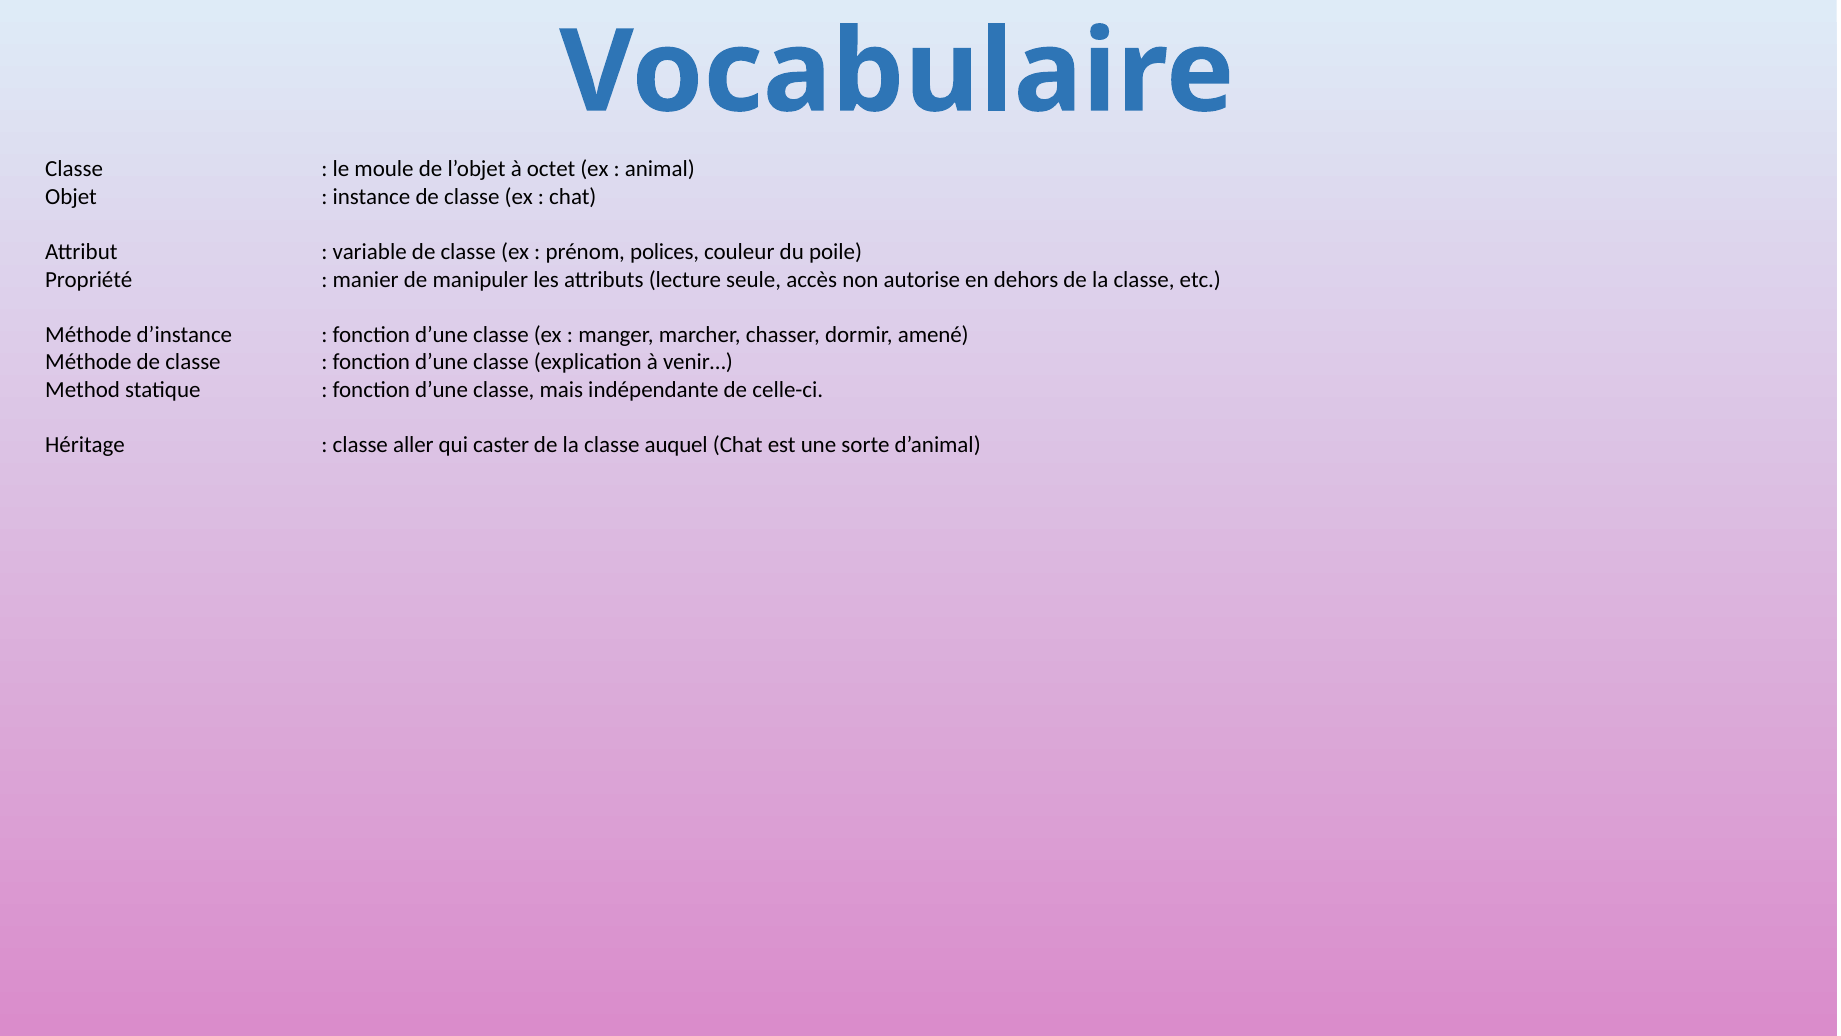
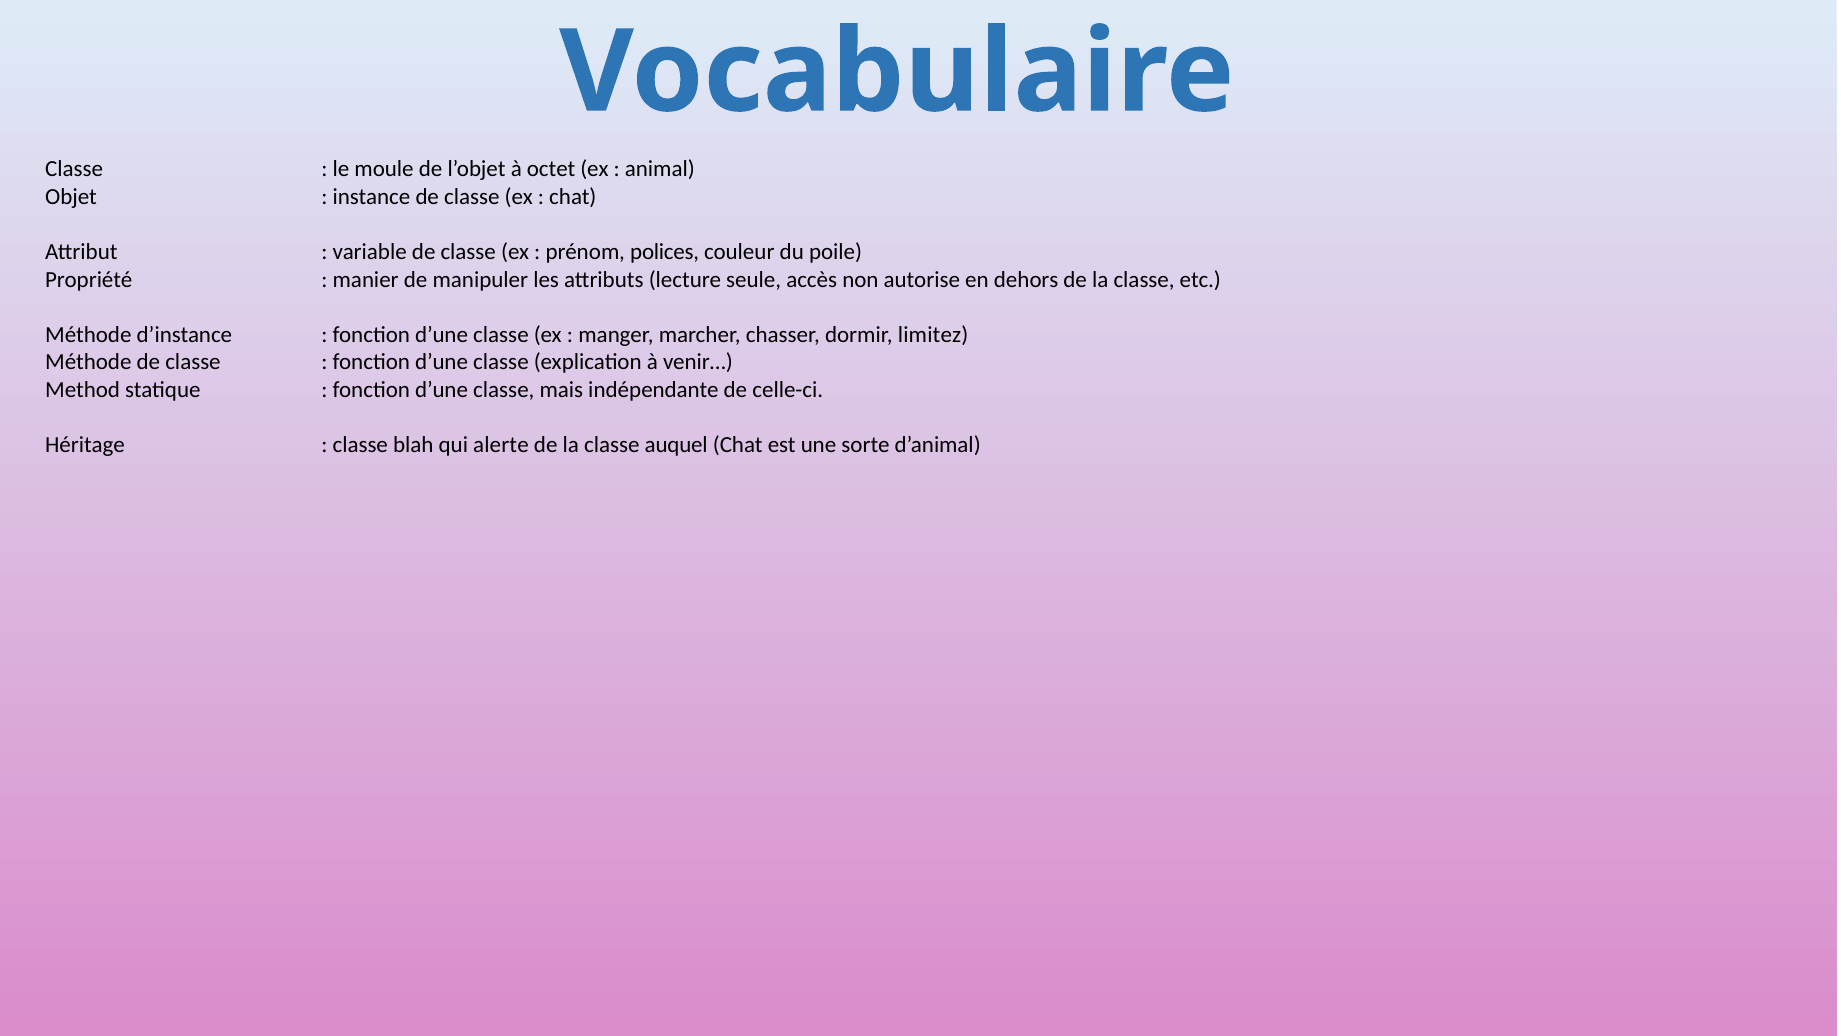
amené: amené -> limitez (933, 335)
aller: aller -> blah (413, 445)
caster: caster -> alerte (501, 445)
